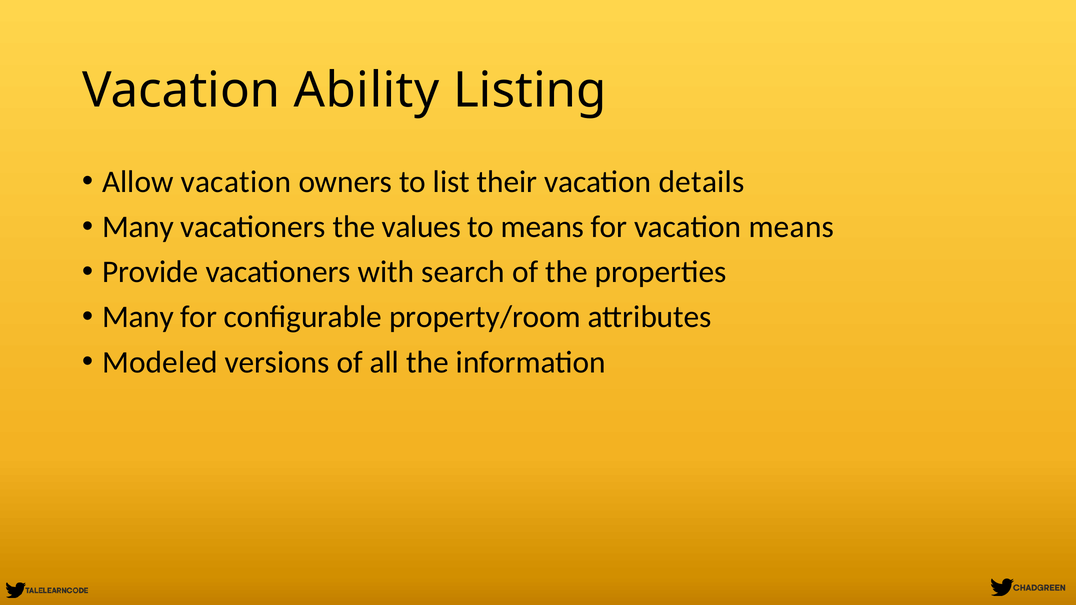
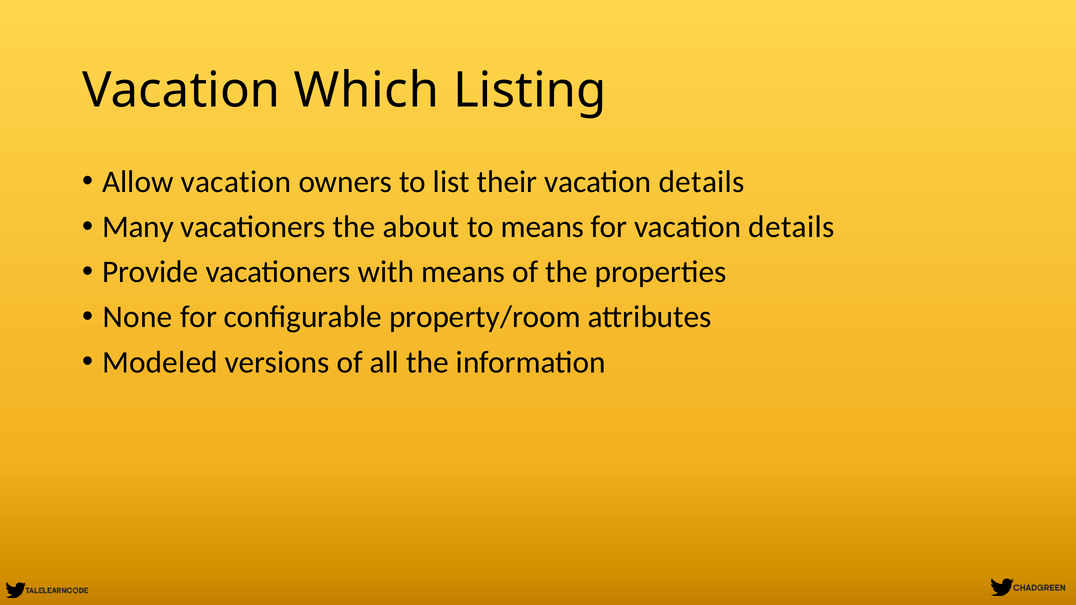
Ability: Ability -> Which (366, 90)
values: values -> about (421, 227)
for vacation means: means -> details (791, 227)
with search: search -> means (463, 272)
Many: Many -> None (138, 317)
